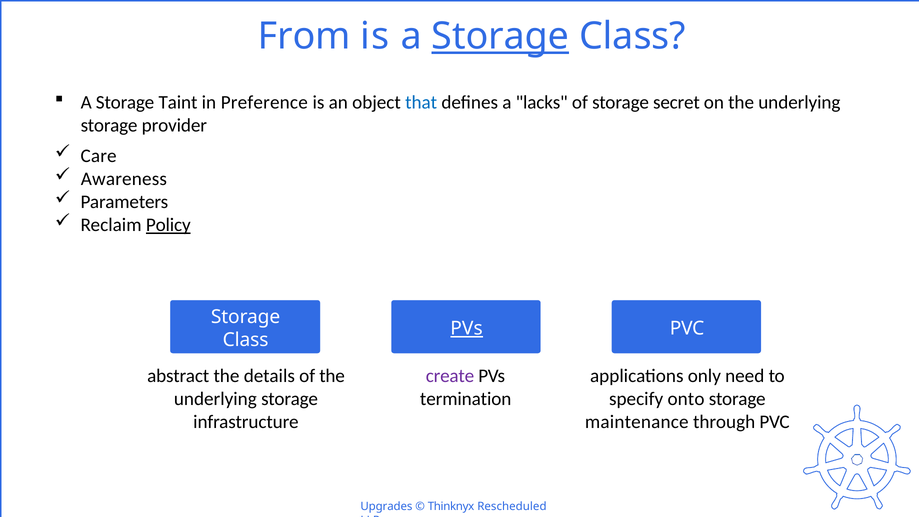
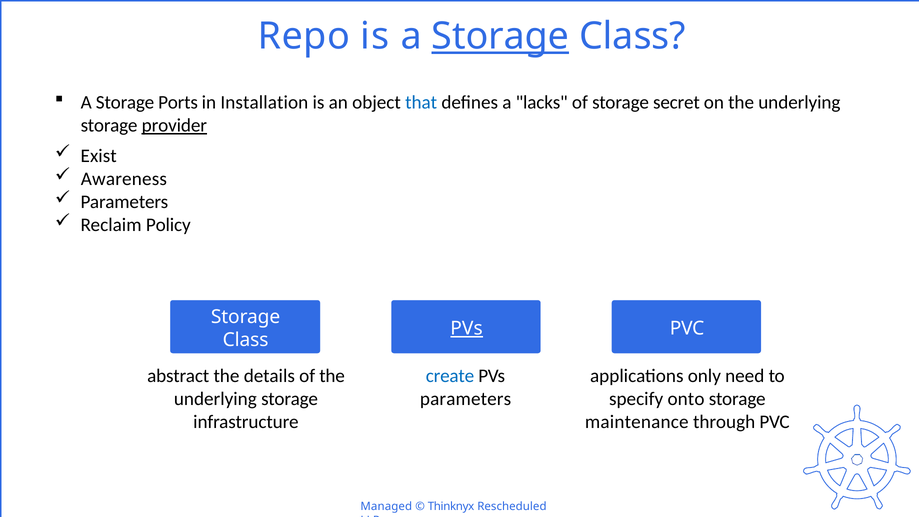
From: From -> Repo (304, 36)
Taint: Taint -> Ports (178, 102)
Preference: Preference -> Installation (264, 102)
provider underline: none -> present (174, 125)
Care: Care -> Exist (99, 156)
Policy underline: present -> none (168, 225)
create colour: purple -> blue (450, 376)
termination: termination -> parameters (466, 399)
Upgrades: Upgrades -> Managed (386, 506)
